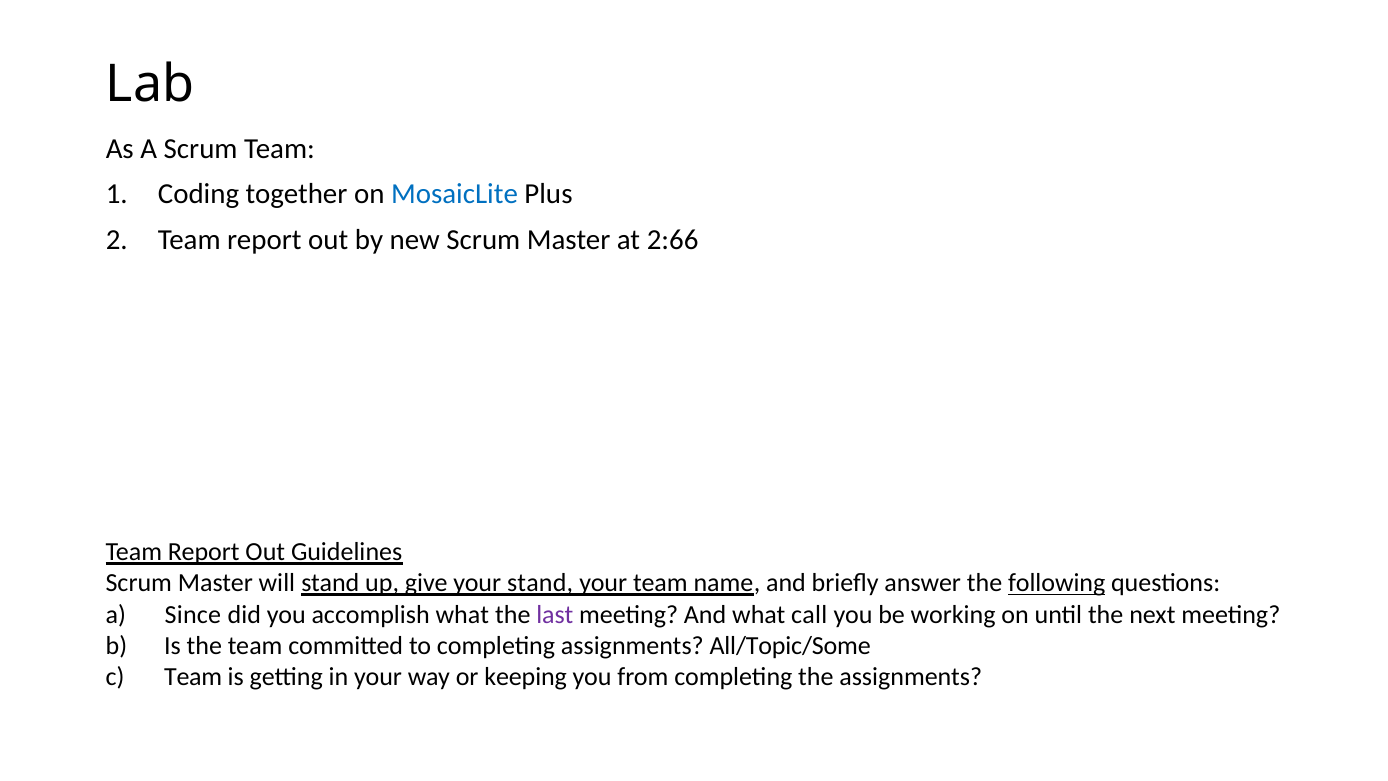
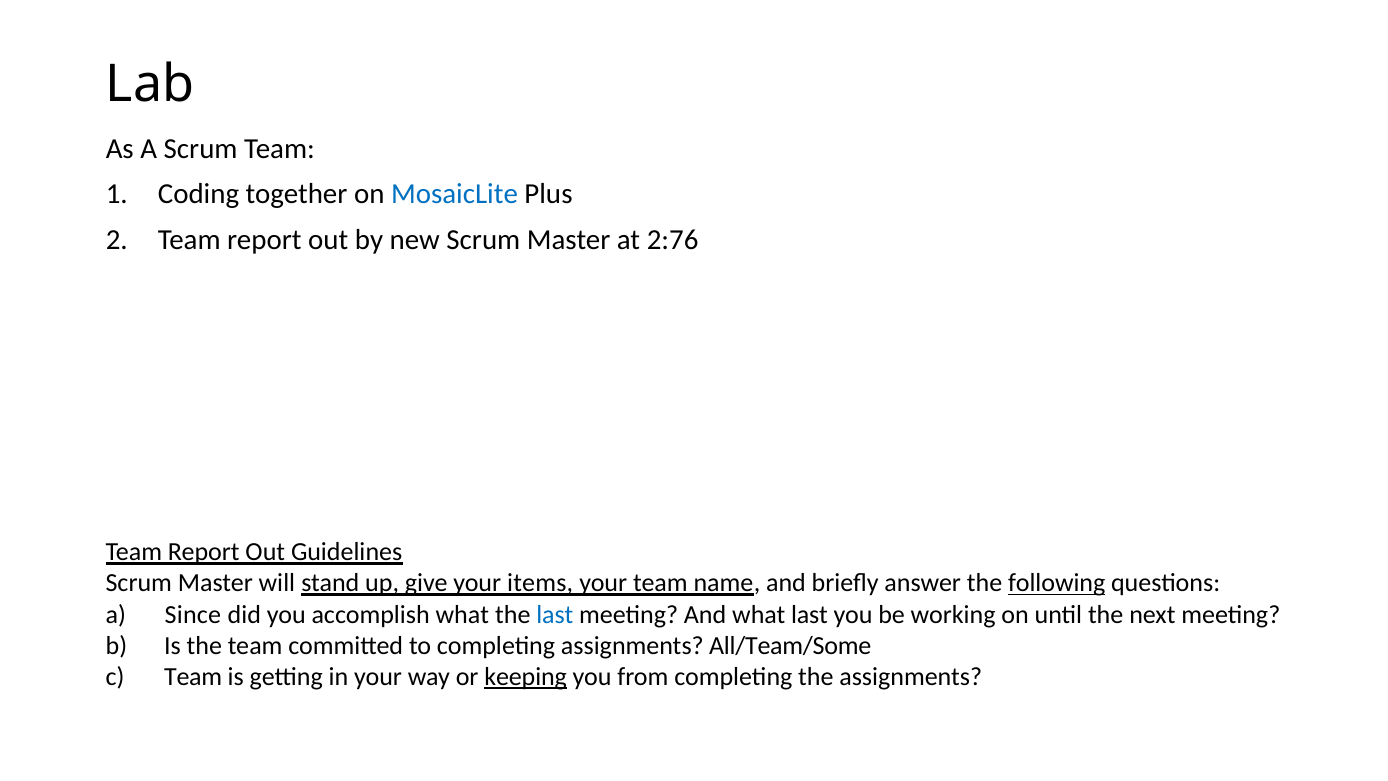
2:66: 2:66 -> 2:76 (673, 240)
your stand: stand -> items (540, 583)
last colour: purple -> blue (555, 614)
what call: call -> last (810, 614)
All/Topic/Some: All/Topic/Some -> All/Team/Some (790, 646)
keeping underline: none -> present (526, 677)
